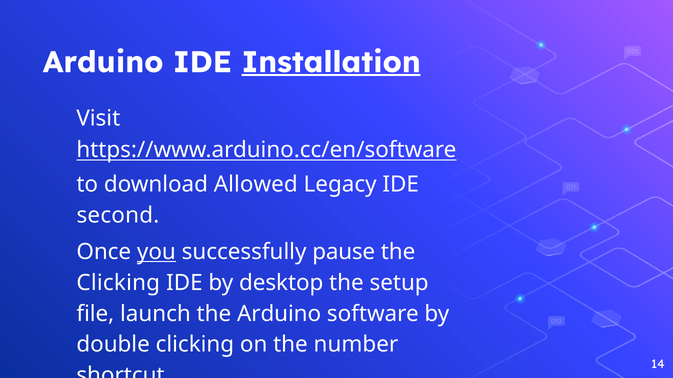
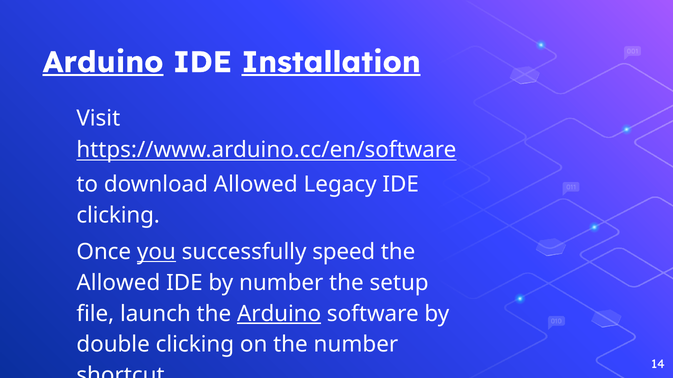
Arduino underline: none -> present (103, 62)
second: second -> clicking (118, 216)
pause: pause -> speed (344, 252)
Clicking: Clicking -> Allowed (118, 283)
by desktop: desktop -> number (281, 283)
Arduino underline: none -> present (279, 314)
